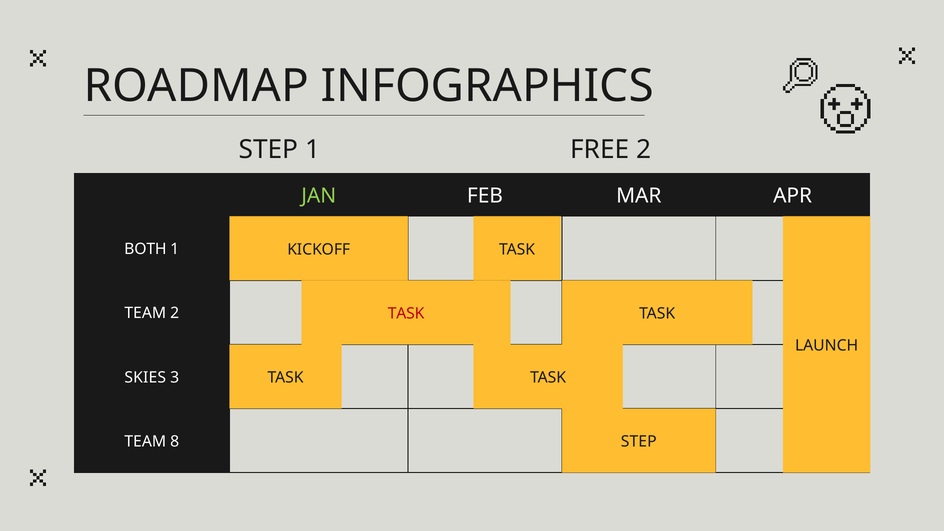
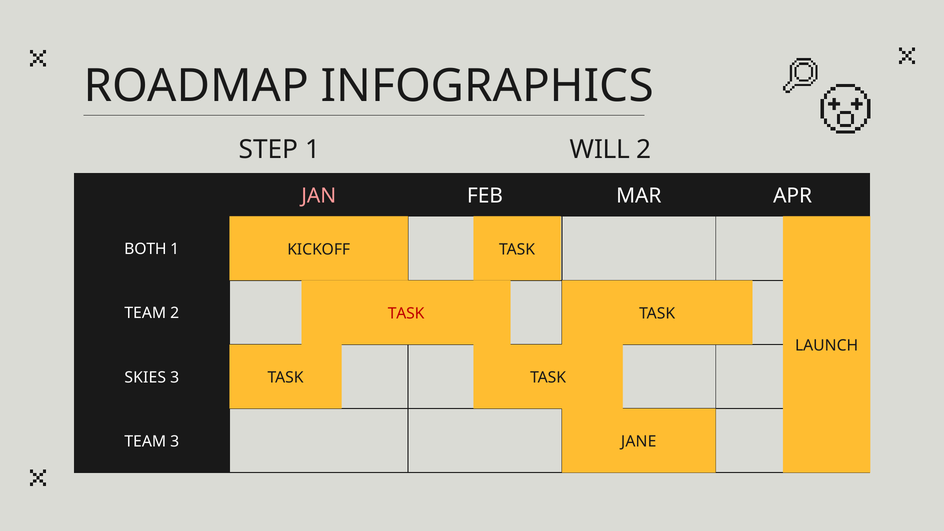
FREE: FREE -> WILL (600, 149)
JAN colour: light green -> pink (319, 196)
TEAM 8: 8 -> 3 (175, 442)
STEP: STEP -> JANE (639, 442)
